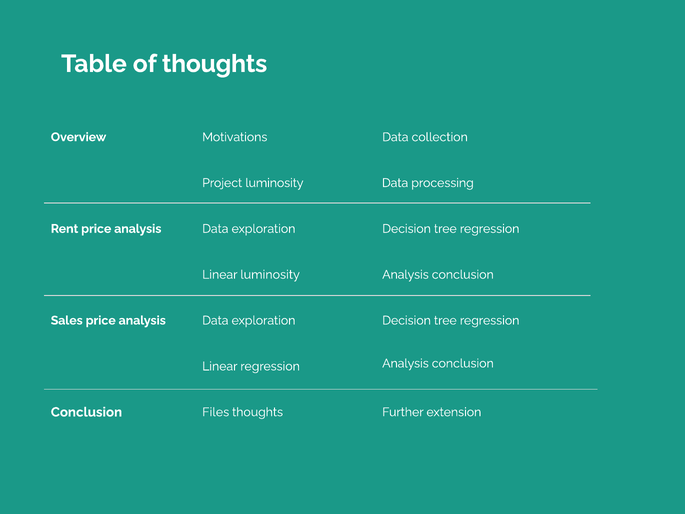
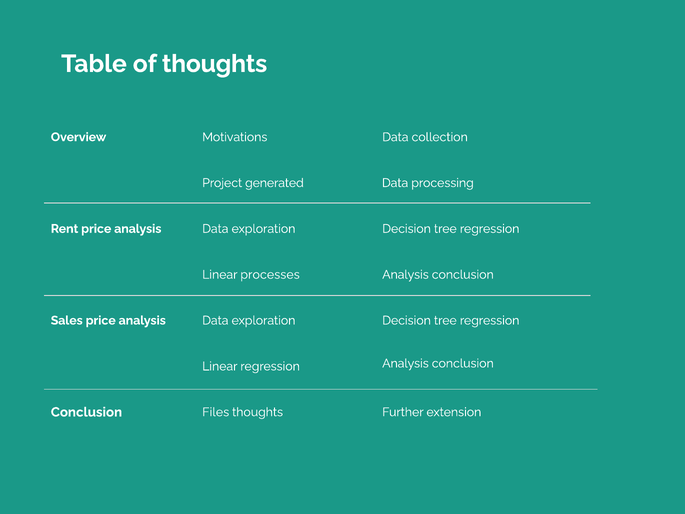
Project luminosity: luminosity -> generated (274, 183)
Linear luminosity: luminosity -> processes (270, 274)
